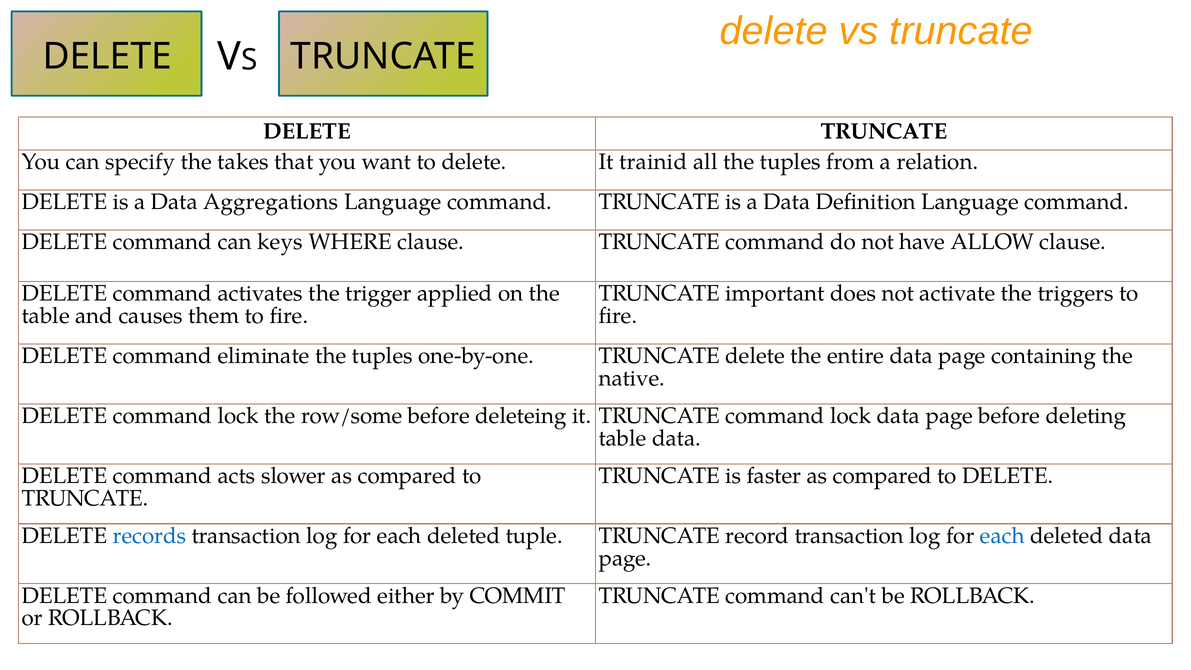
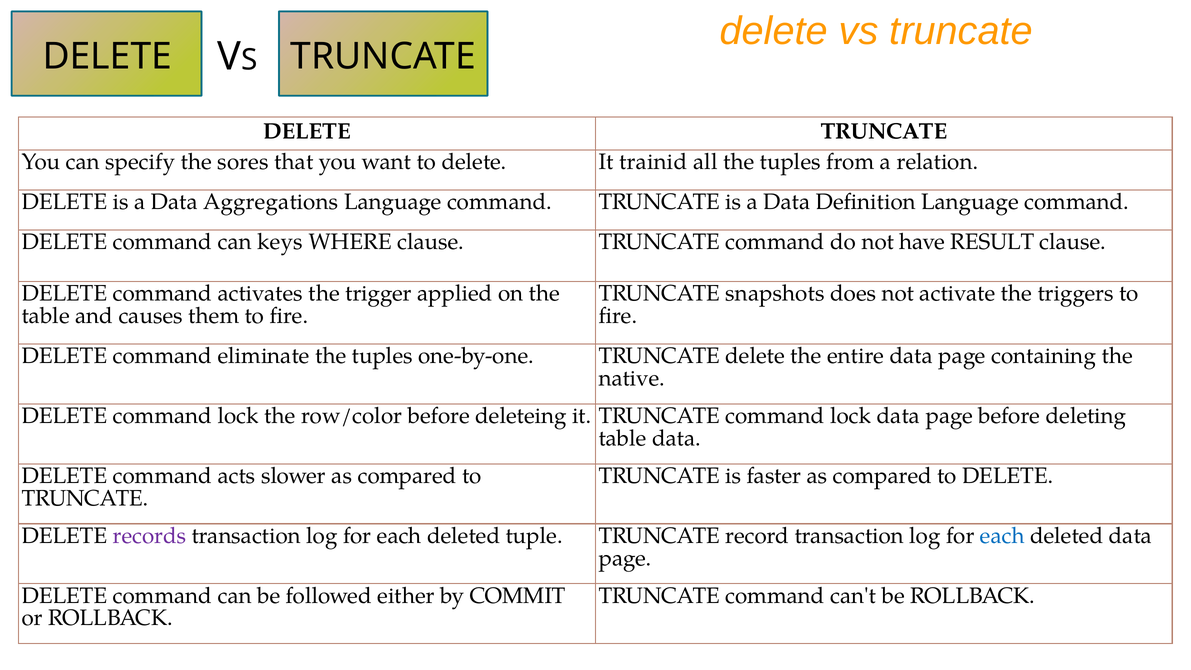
takes: takes -> sores (243, 162)
ALLOW: ALLOW -> RESULT (992, 242)
important: important -> snapshots (775, 293)
row/some: row/some -> row/color (352, 416)
records colour: blue -> purple (149, 536)
